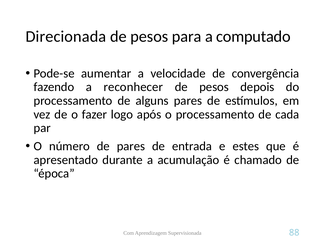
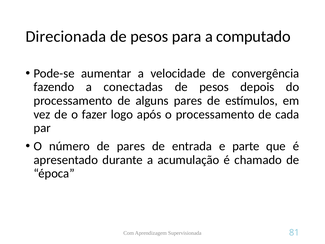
reconhecer: reconhecer -> conectadas (133, 87)
estes: estes -> parte (246, 146)
88: 88 -> 81 (294, 232)
